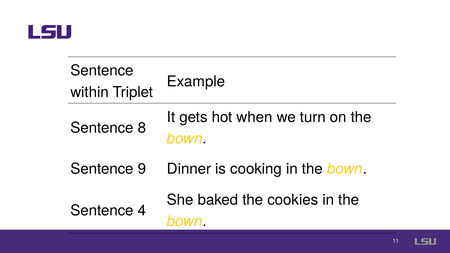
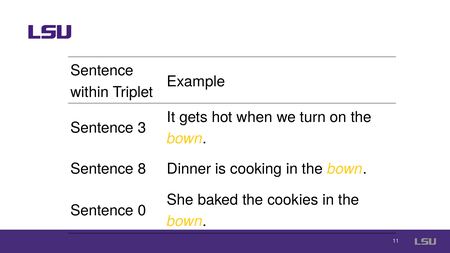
8: 8 -> 3 (142, 128)
9: 9 -> 8 (142, 169)
4: 4 -> 0 (142, 211)
